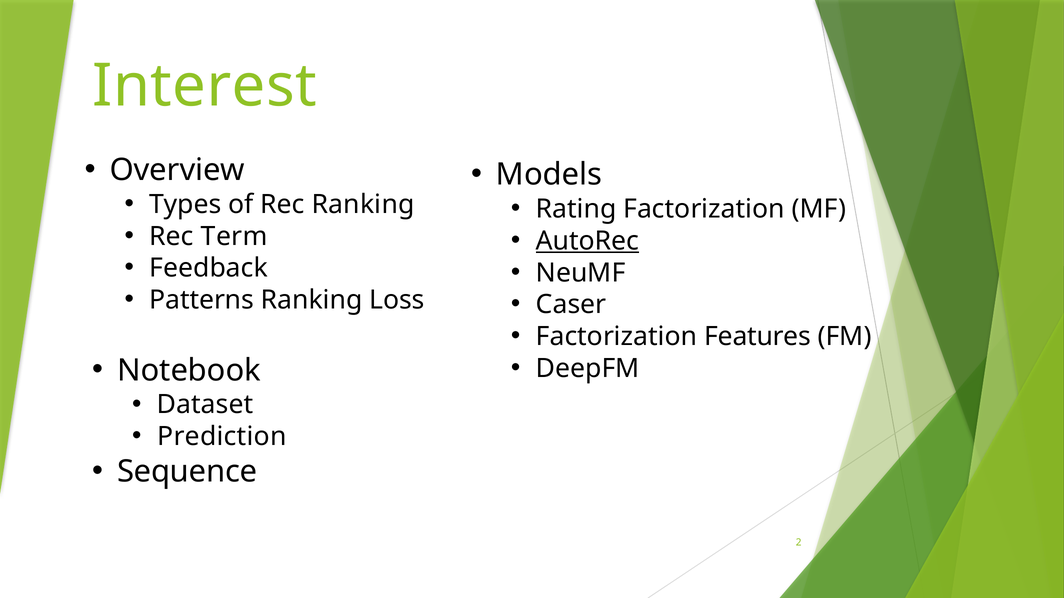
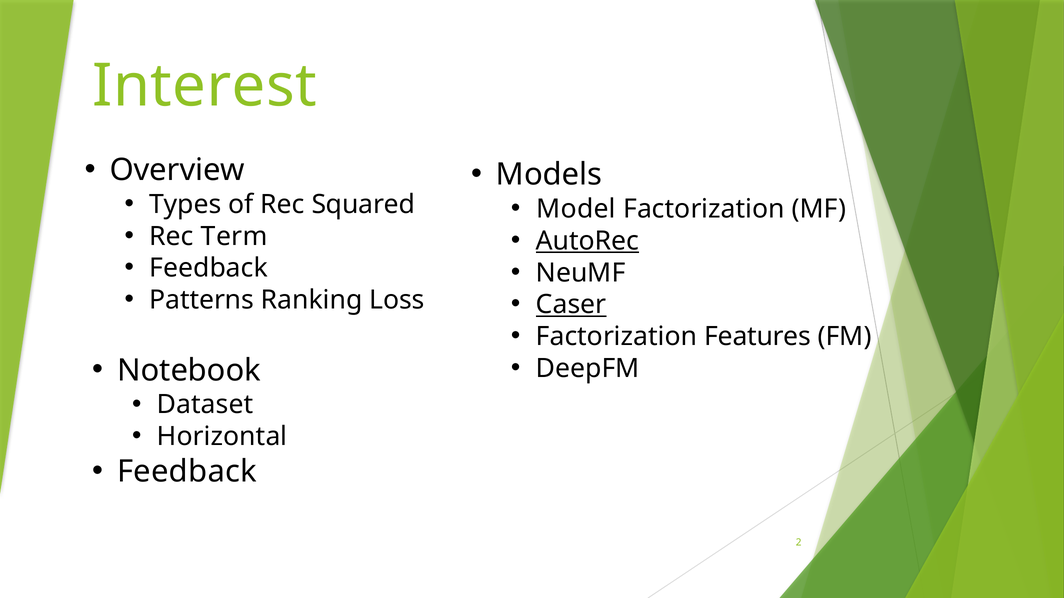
Rec Ranking: Ranking -> Squared (363, 205)
Rating: Rating -> Model (576, 209)
Caser underline: none -> present (571, 305)
Prediction: Prediction -> Horizontal (222, 437)
Sequence: Sequence -> Feedback (187, 472)
